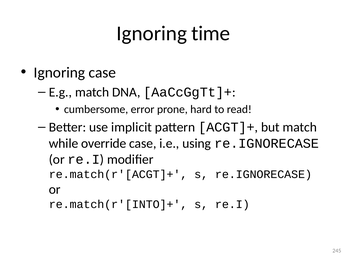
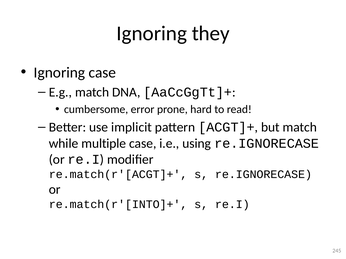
time: time -> they (211, 33)
override: override -> multiple (104, 144)
